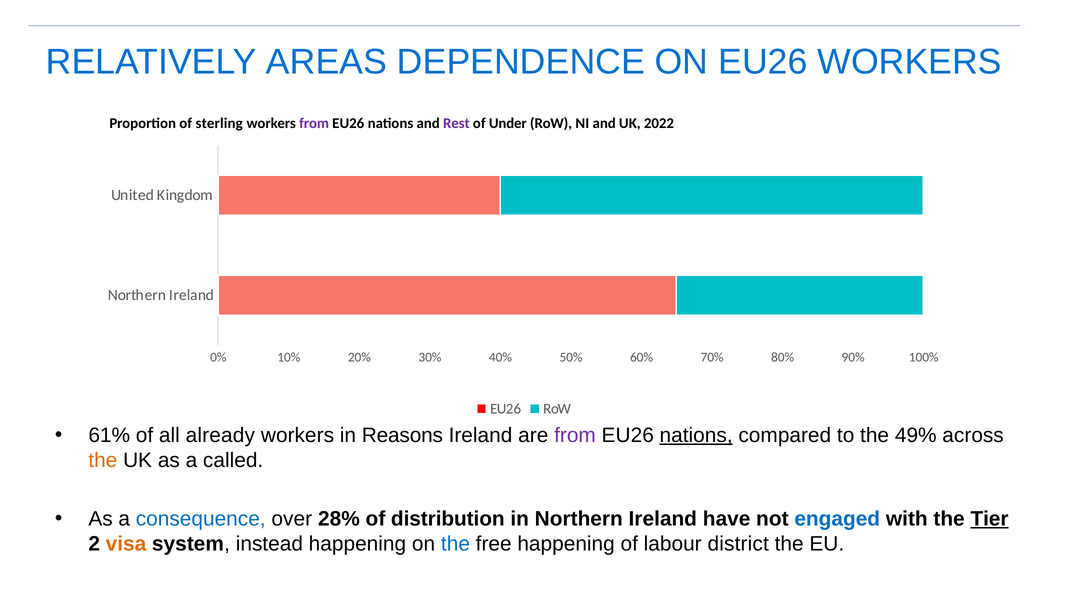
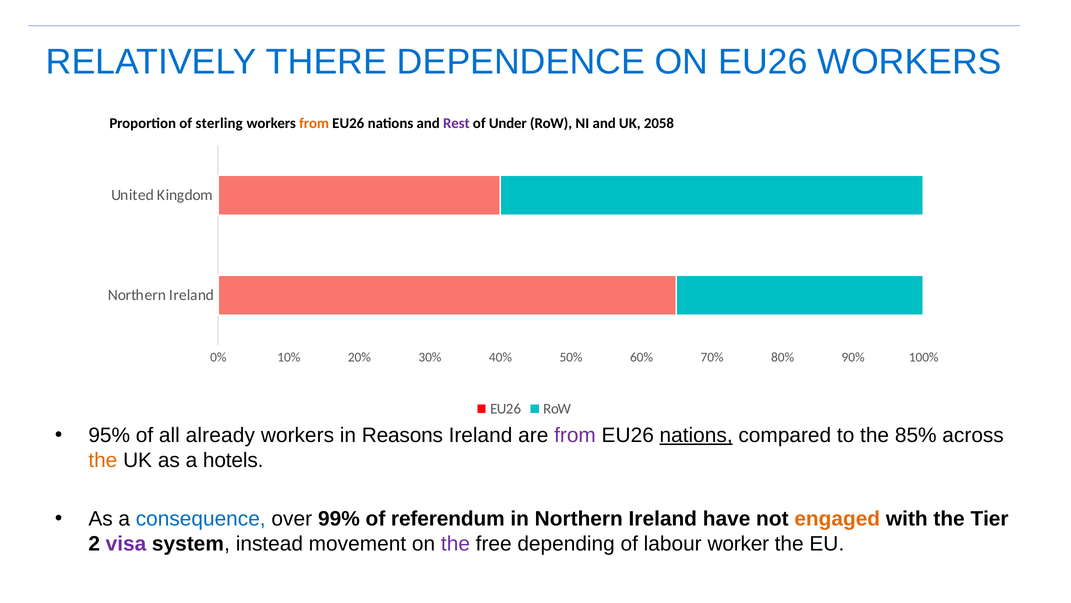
AREAS: AREAS -> THERE (326, 62)
from colour: purple -> orange (314, 123)
2022: 2022 -> 2058 (659, 123)
61%: 61% -> 95% (109, 435)
49%: 49% -> 85% (916, 435)
called: called -> hotels (233, 460)
28%: 28% -> 99% (339, 518)
distribution: distribution -> referendum (448, 518)
engaged colour: blue -> orange (837, 518)
Tier underline: present -> none (990, 518)
visa colour: orange -> purple (126, 543)
instead happening: happening -> movement (357, 543)
the colour: blue -> purple (455, 543)
free happening: happening -> depending (566, 543)
district: district -> worker (738, 543)
